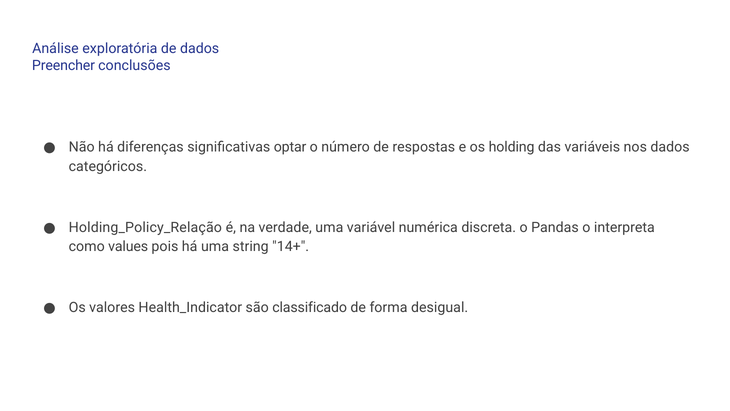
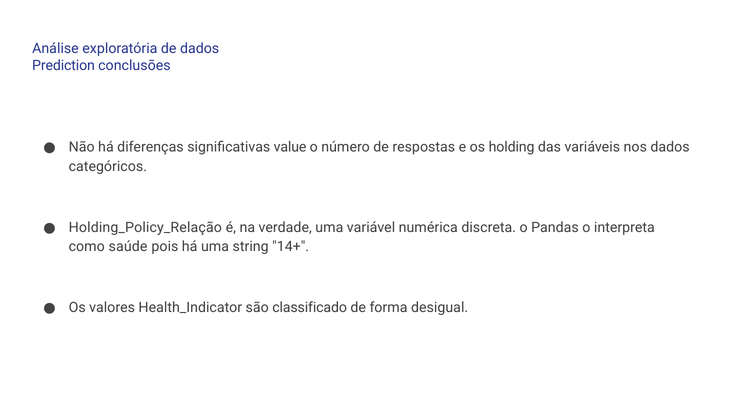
Preencher: Preencher -> Prediction (64, 65)
optar: optar -> value (290, 147)
values: values -> saúde (128, 246)
